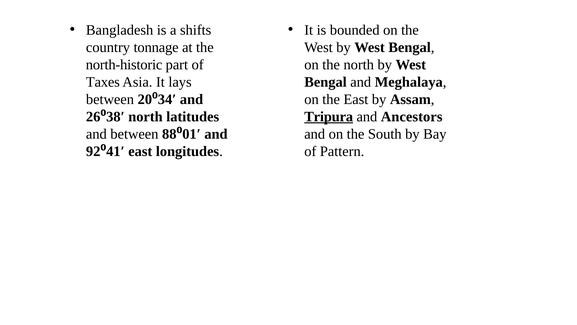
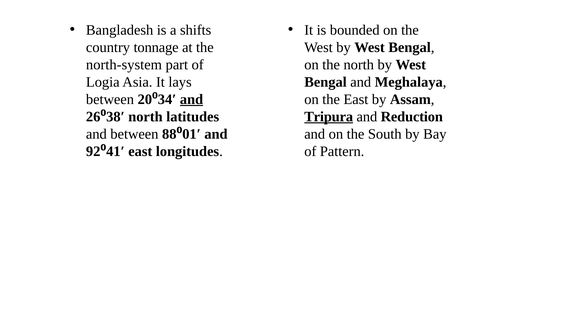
north-historic: north-historic -> north-system (124, 64)
Taxes: Taxes -> Logia (103, 82)
and underline: none -> present (192, 99)
Ancestors: Ancestors -> Reduction (412, 116)
